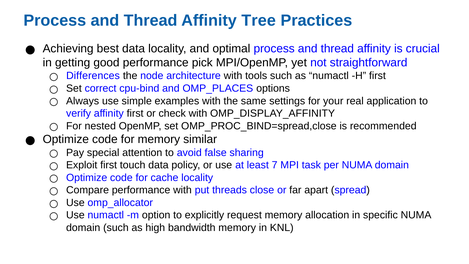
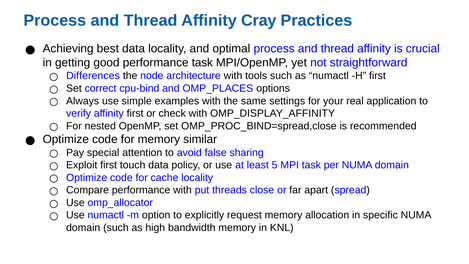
Tree: Tree -> Cray (259, 21)
performance pick: pick -> task (202, 63)
7: 7 -> 5 (275, 165)
